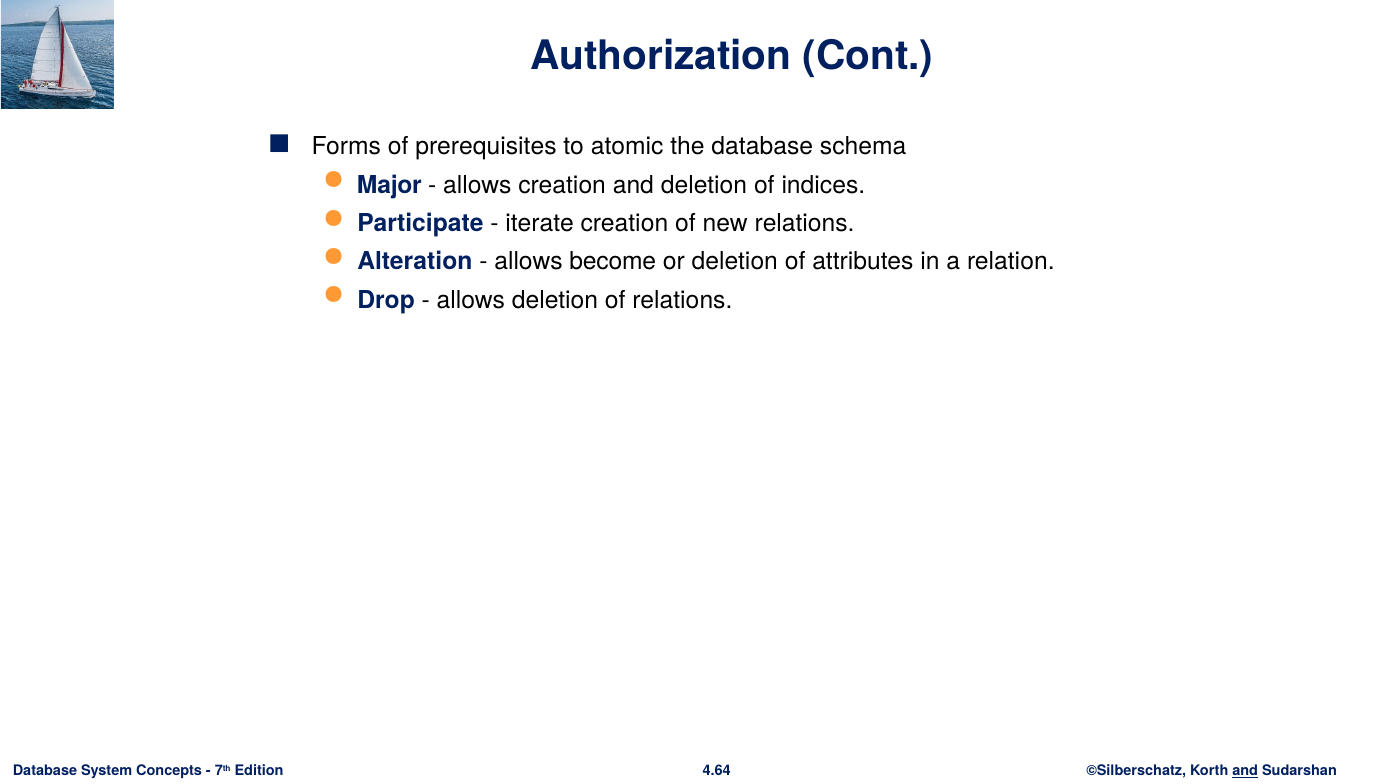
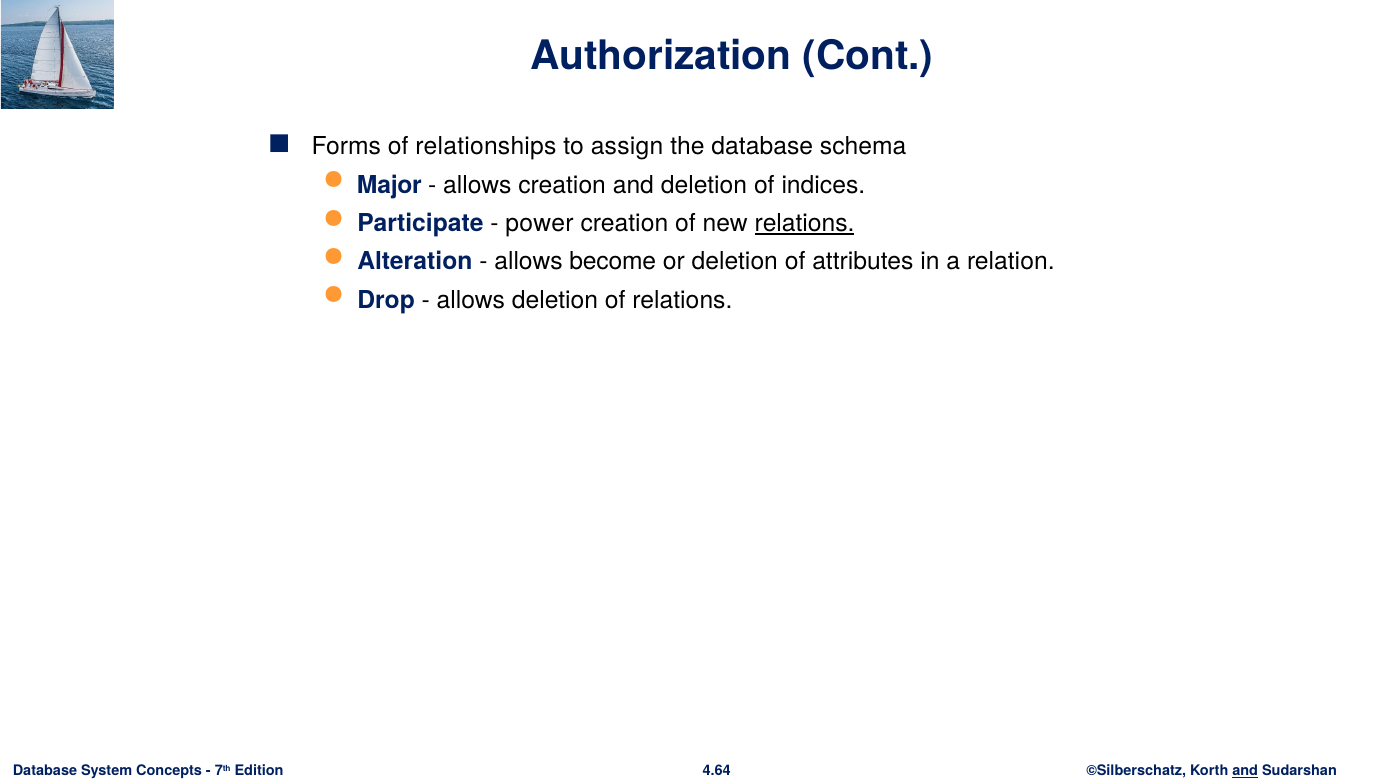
prerequisites: prerequisites -> relationships (486, 147)
atomic: atomic -> assign (627, 147)
iterate: iterate -> power (539, 223)
relations underline: none -> present (805, 223)
